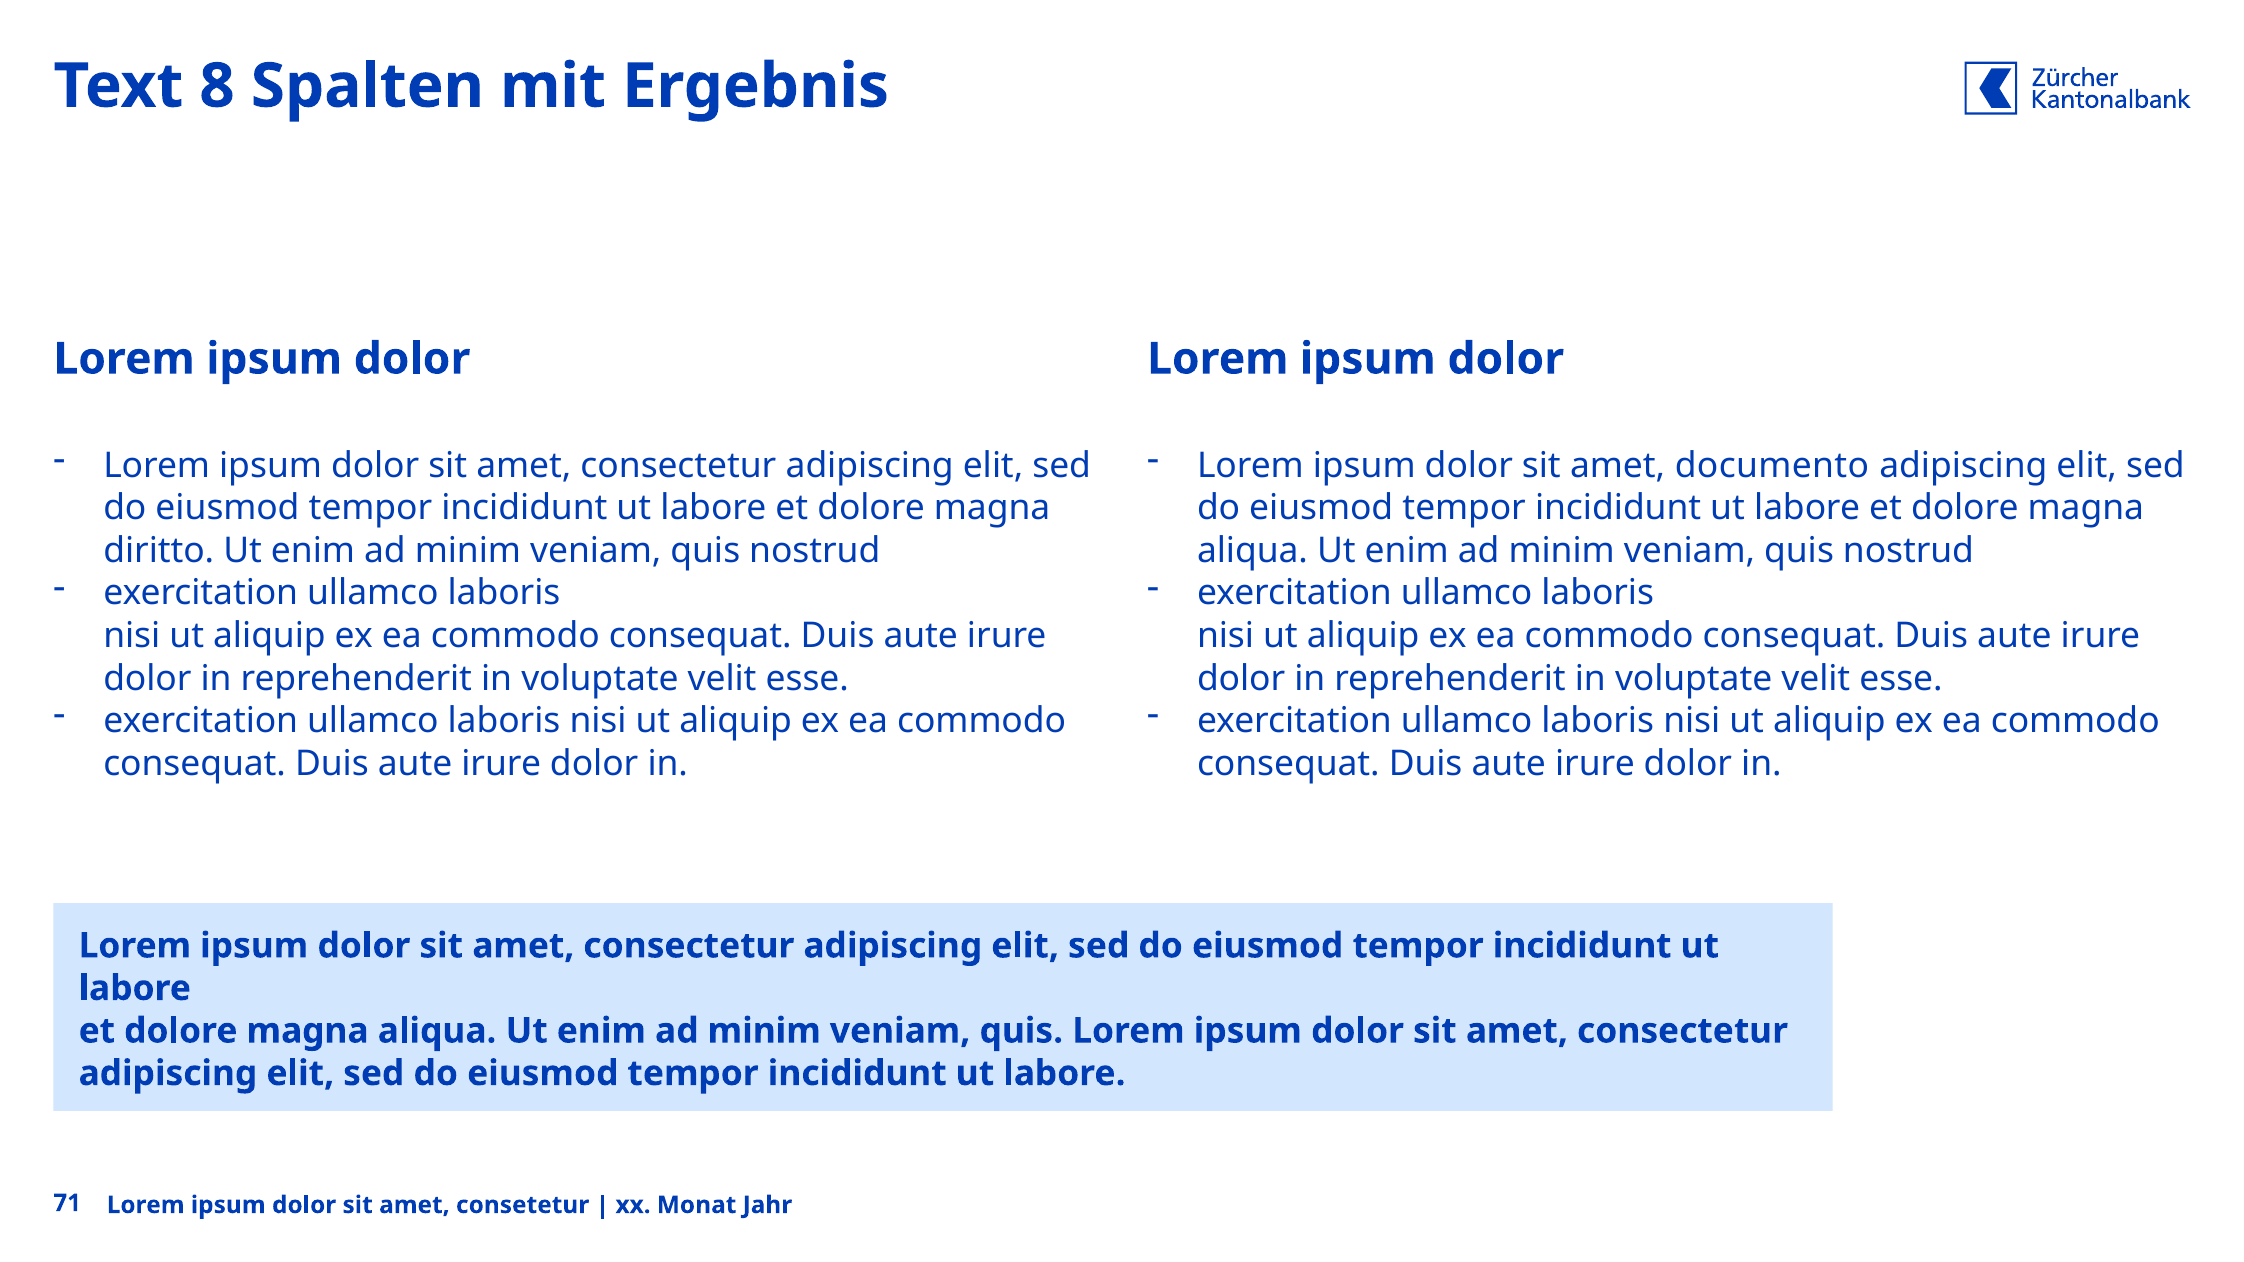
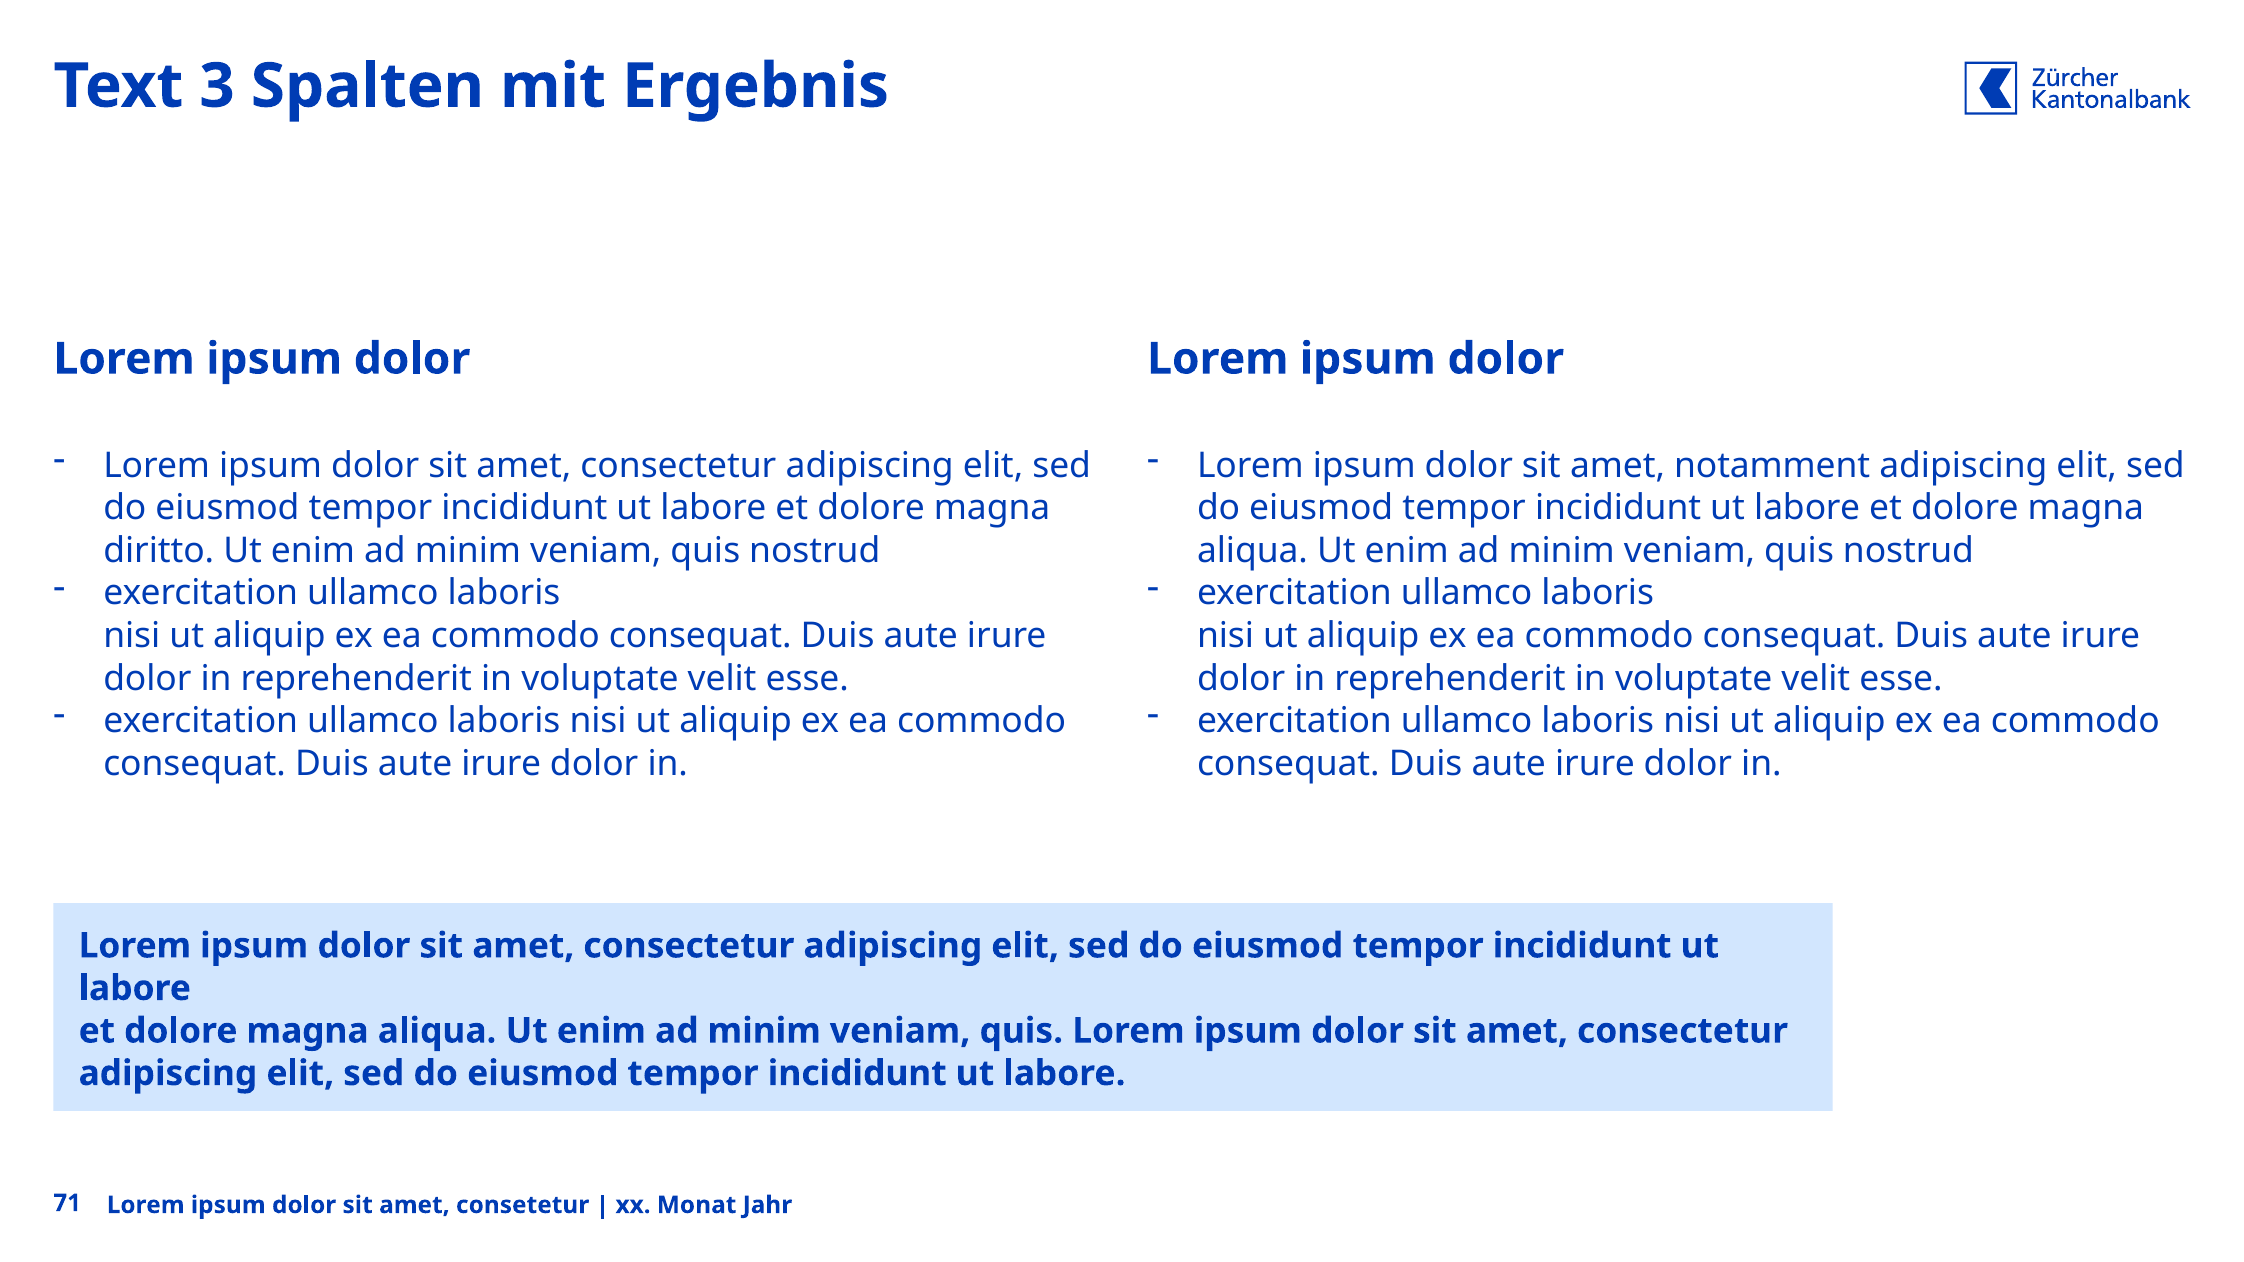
8: 8 -> 3 (217, 86)
documento: documento -> notamment (1772, 466)
